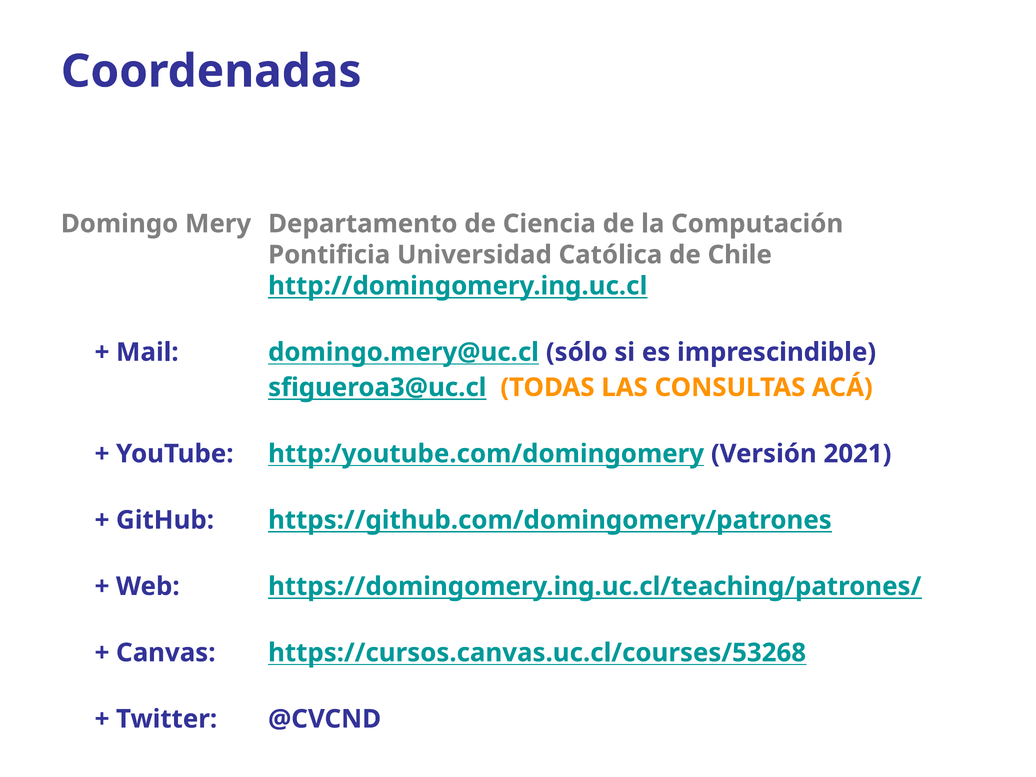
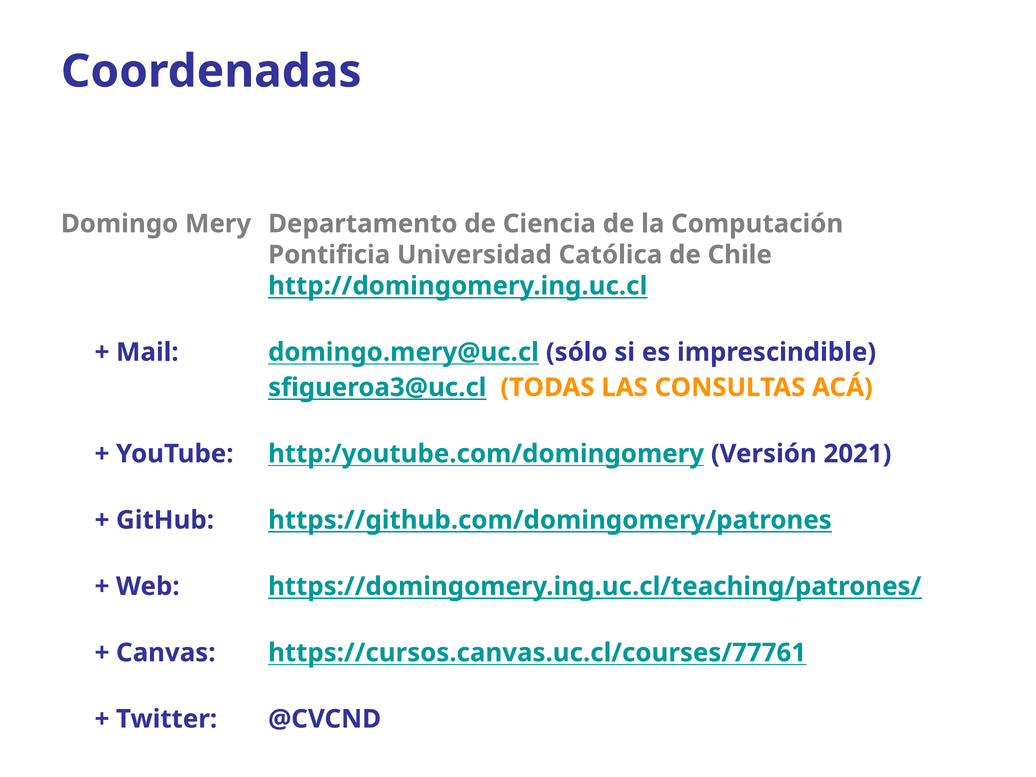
https://cursos.canvas.uc.cl/courses/53268: https://cursos.canvas.uc.cl/courses/53268 -> https://cursos.canvas.uc.cl/courses/77761 (537, 653)
